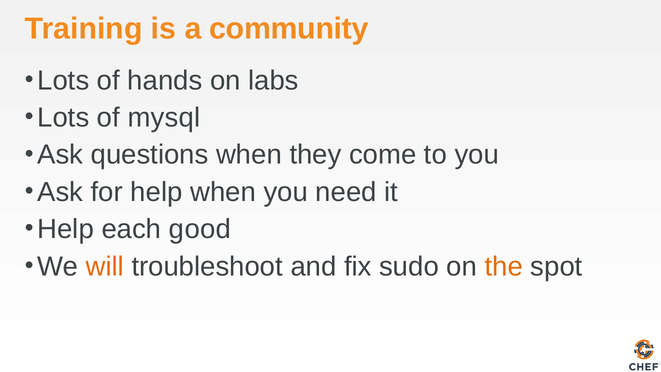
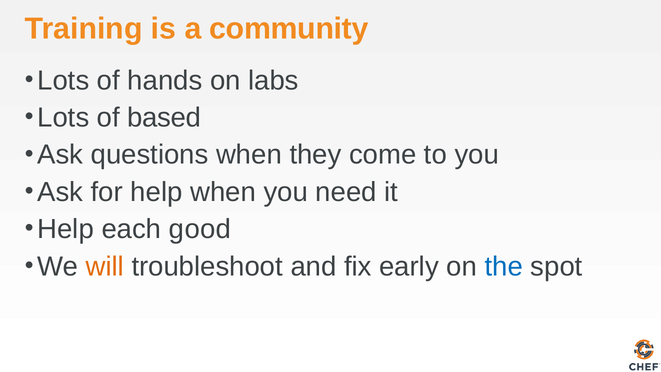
mysql: mysql -> based (164, 118)
sudo: sudo -> early (409, 266)
the colour: orange -> blue (504, 266)
